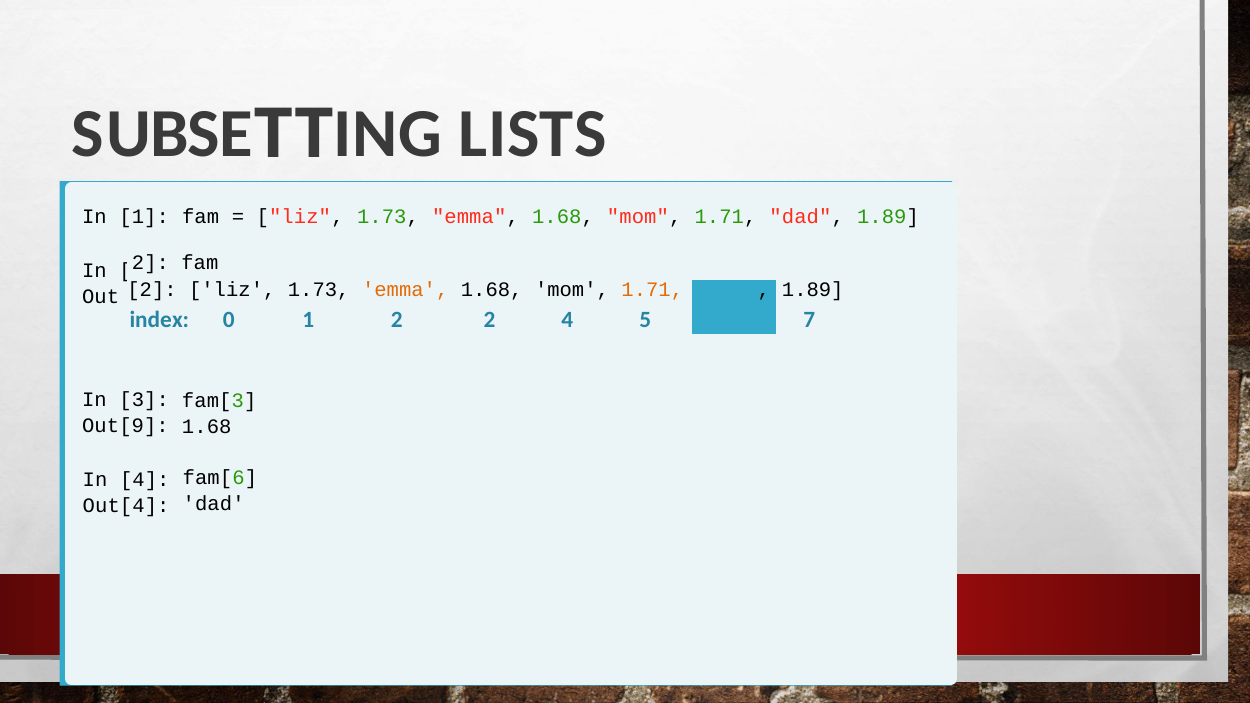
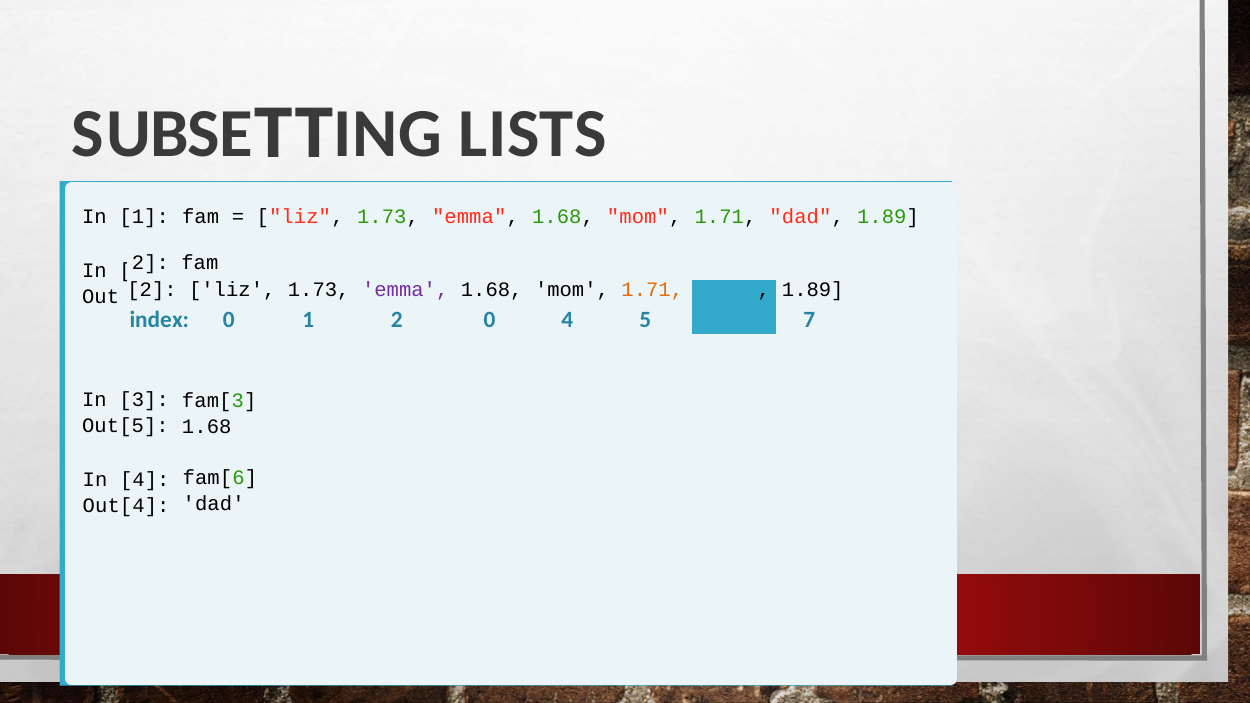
emma colour: orange -> purple (405, 290)
2 2: 2 -> 0 (490, 320)
Out[9: Out[9 -> Out[5 (125, 426)
